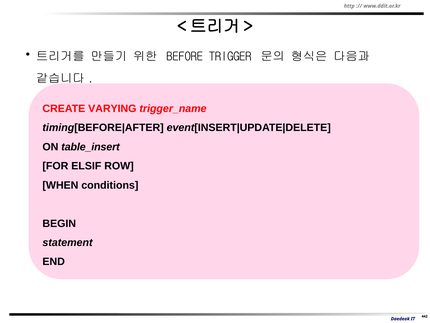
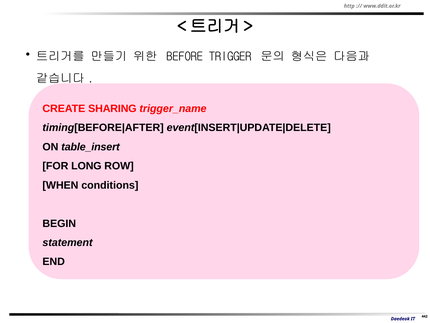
VARYING: VARYING -> SHARING (112, 108)
ELSIF: ELSIF -> LONG (86, 166)
